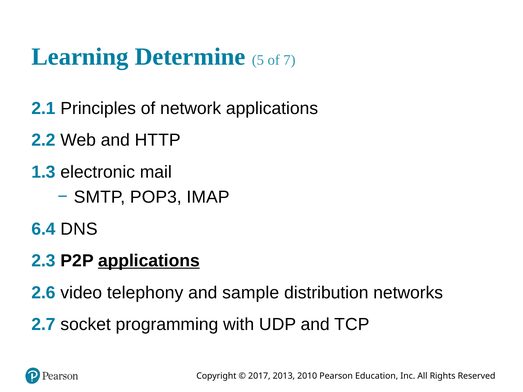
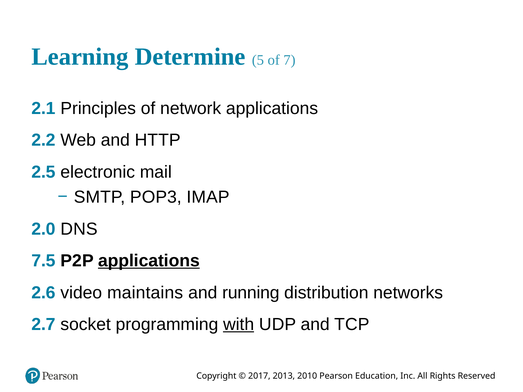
1.3: 1.3 -> 2.5 (43, 172)
6.4: 6.4 -> 2.0 (43, 229)
2.3: 2.3 -> 7.5 (43, 261)
telephony: telephony -> maintains (145, 293)
sample: sample -> running (251, 293)
with underline: none -> present (239, 325)
